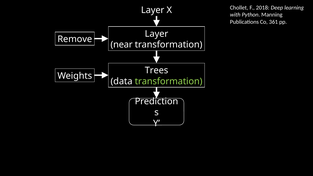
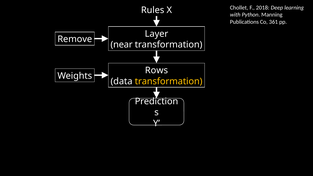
Layer: Layer -> Rules (153, 10)
Trees: Trees -> Rows (156, 70)
transformation colour: light green -> yellow (169, 81)
